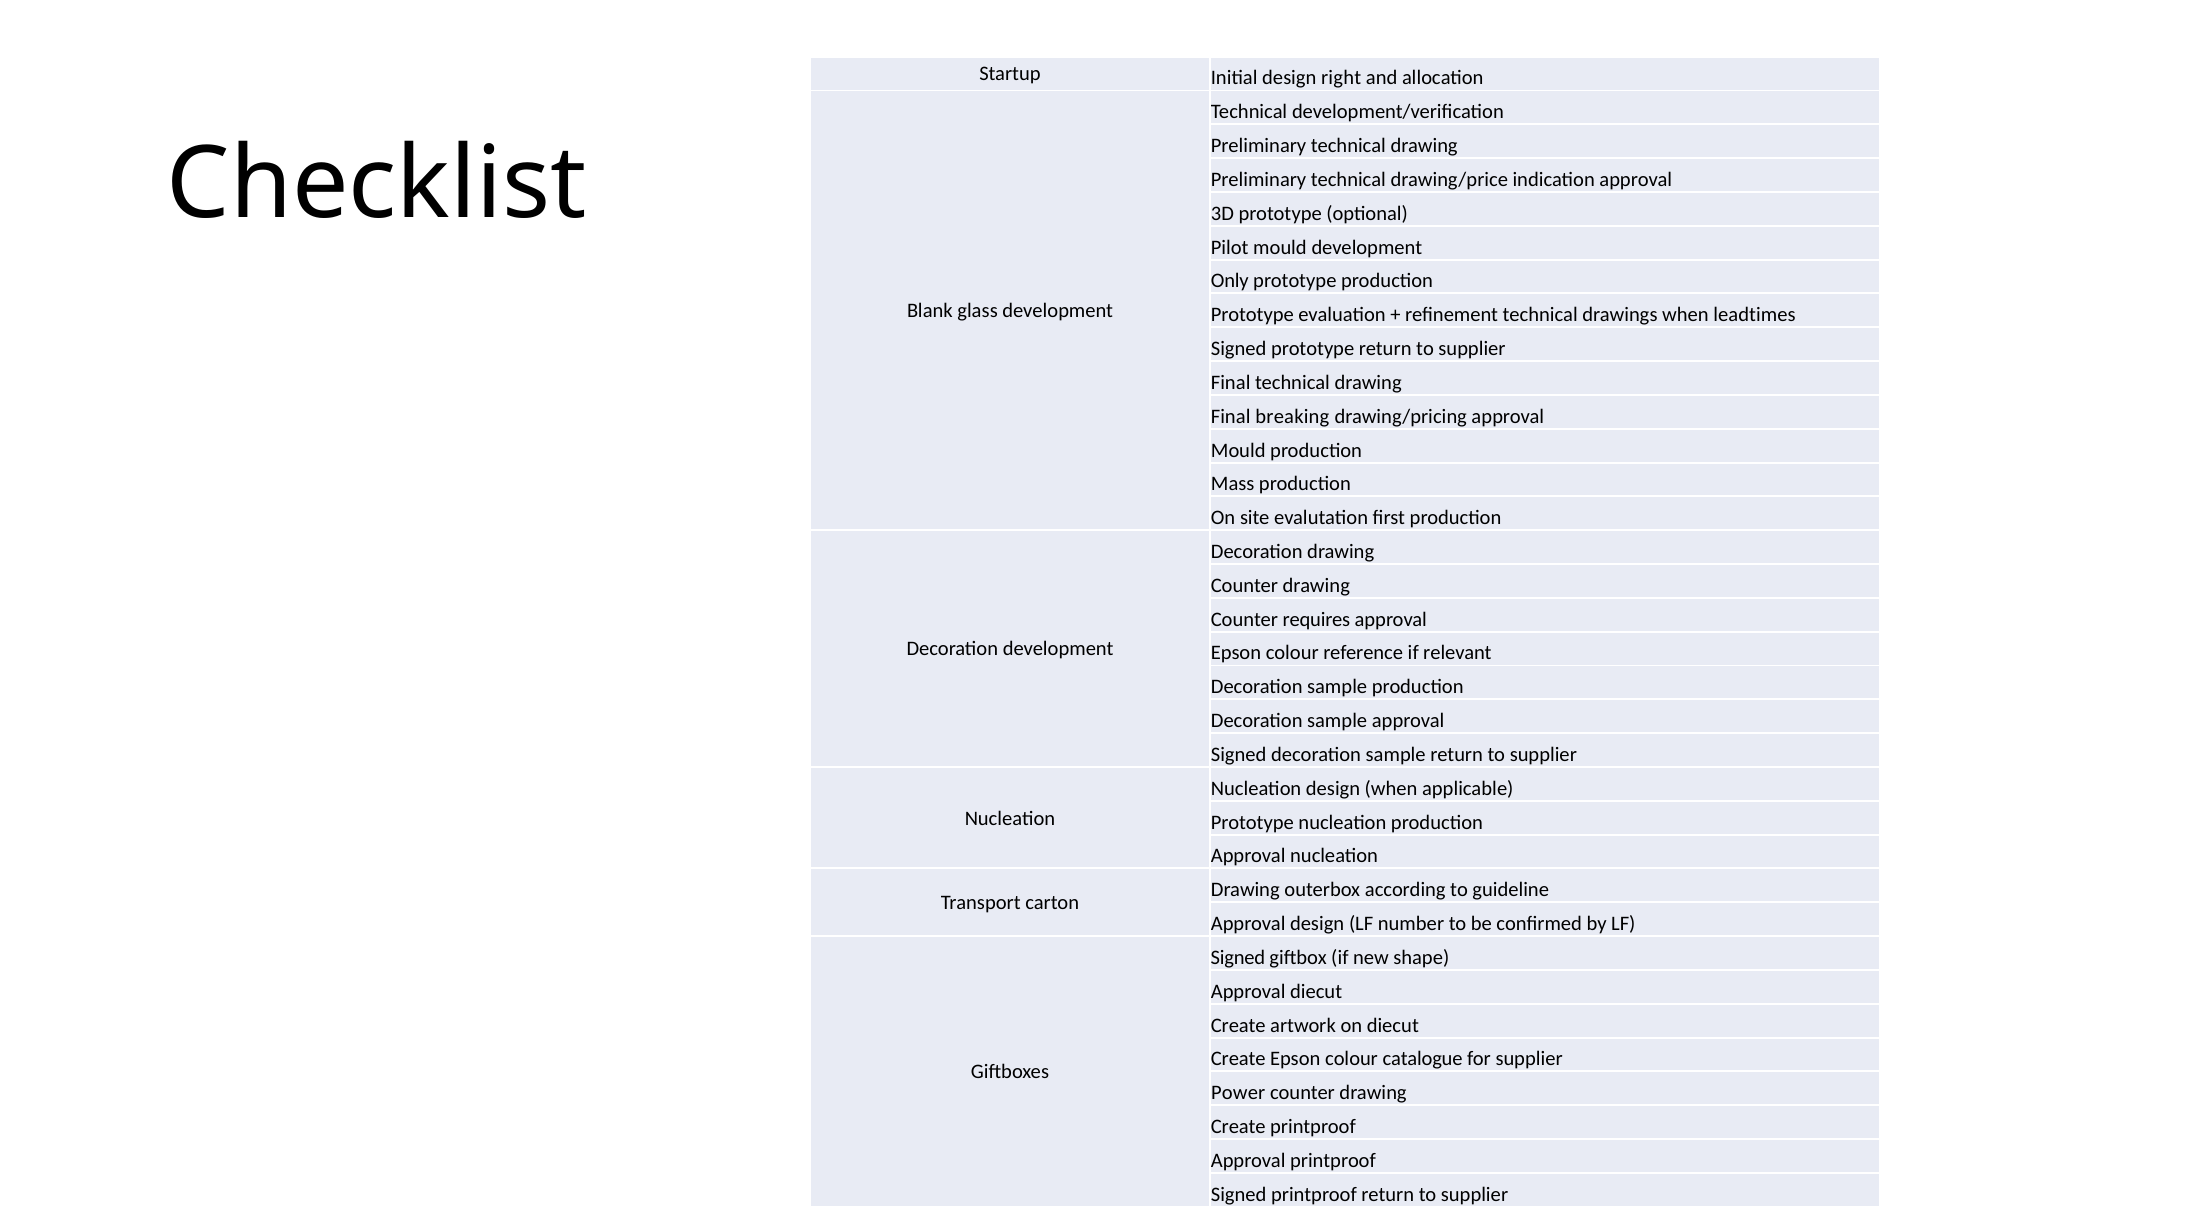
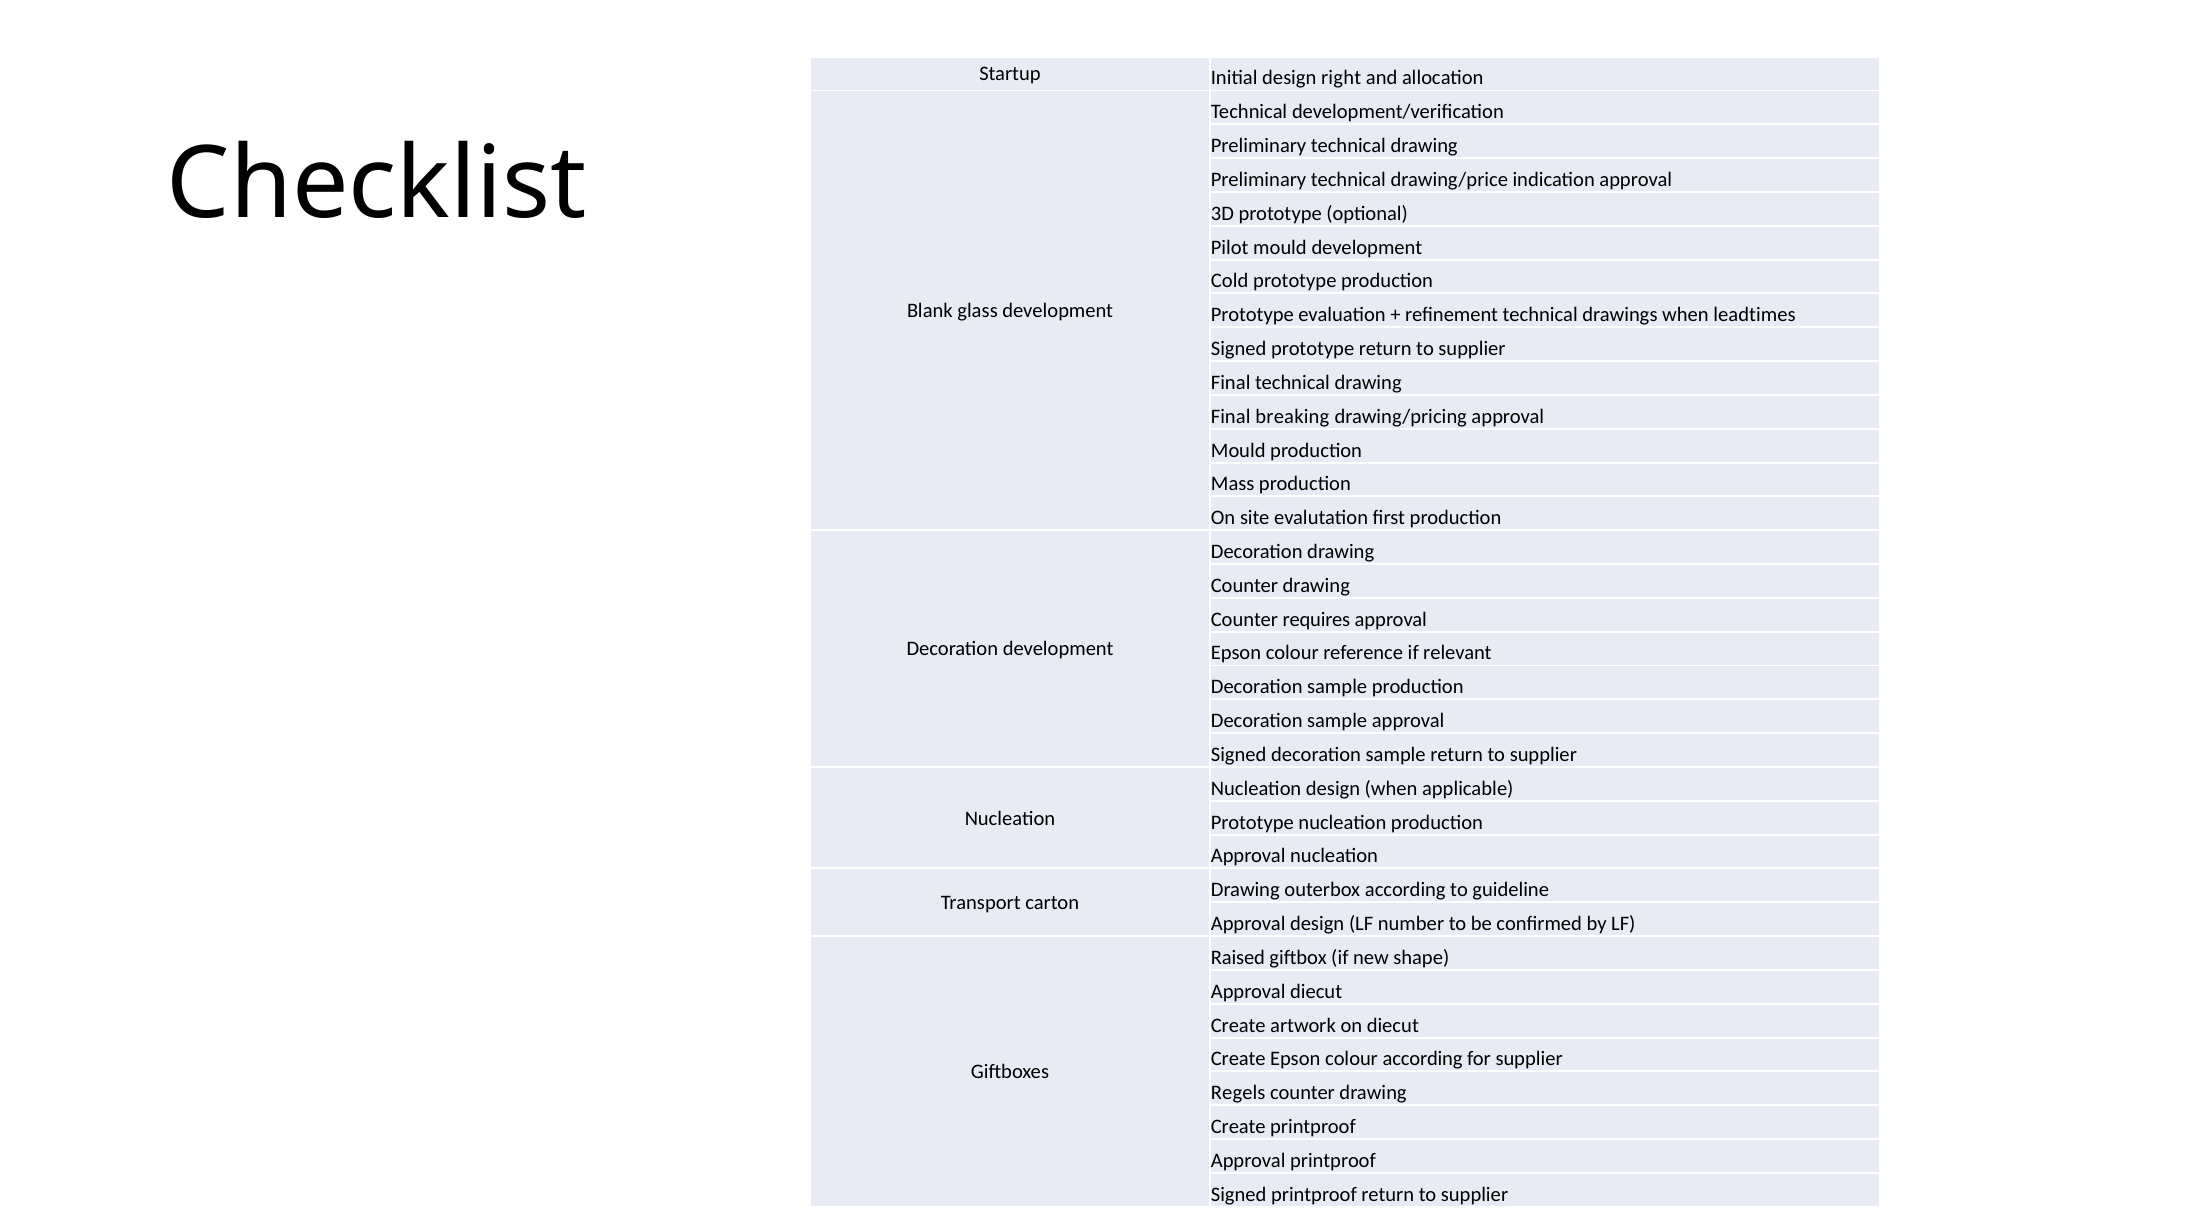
Only: Only -> Cold (1230, 281)
Signed: Signed -> Raised (1238, 957)
colour catalogue: catalogue -> according (1423, 1059)
Power: Power -> Regels (1238, 1093)
